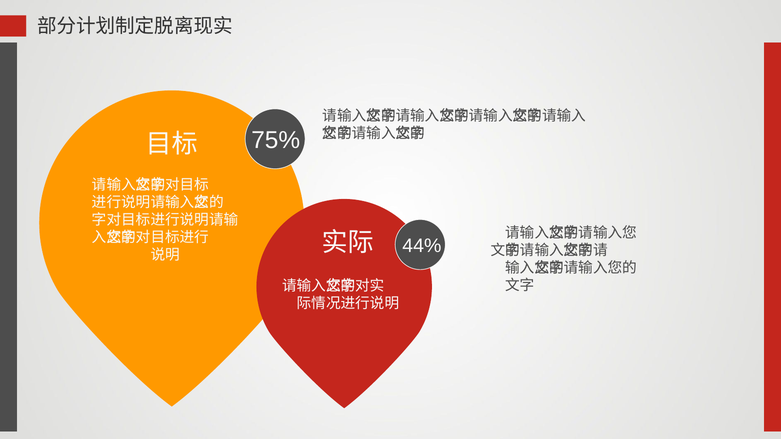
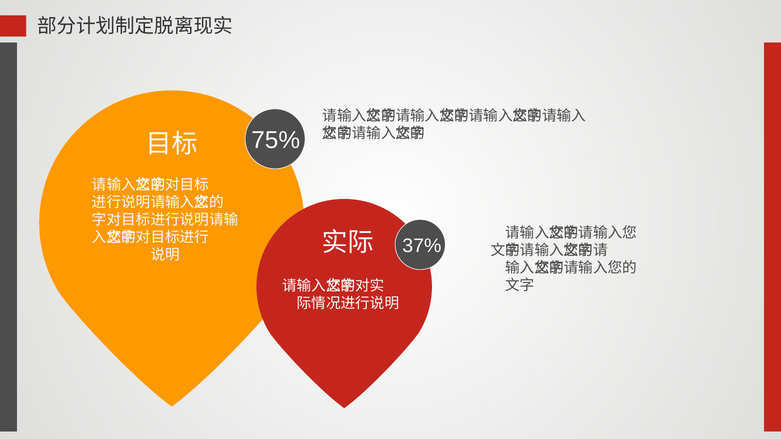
44%: 44% -> 37% (422, 246)
